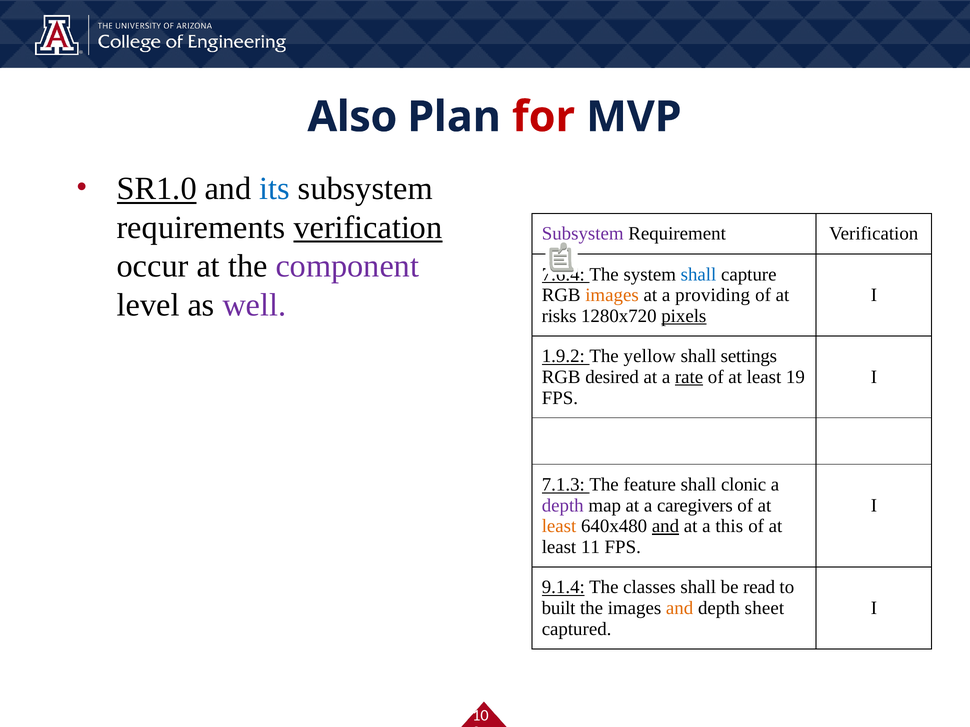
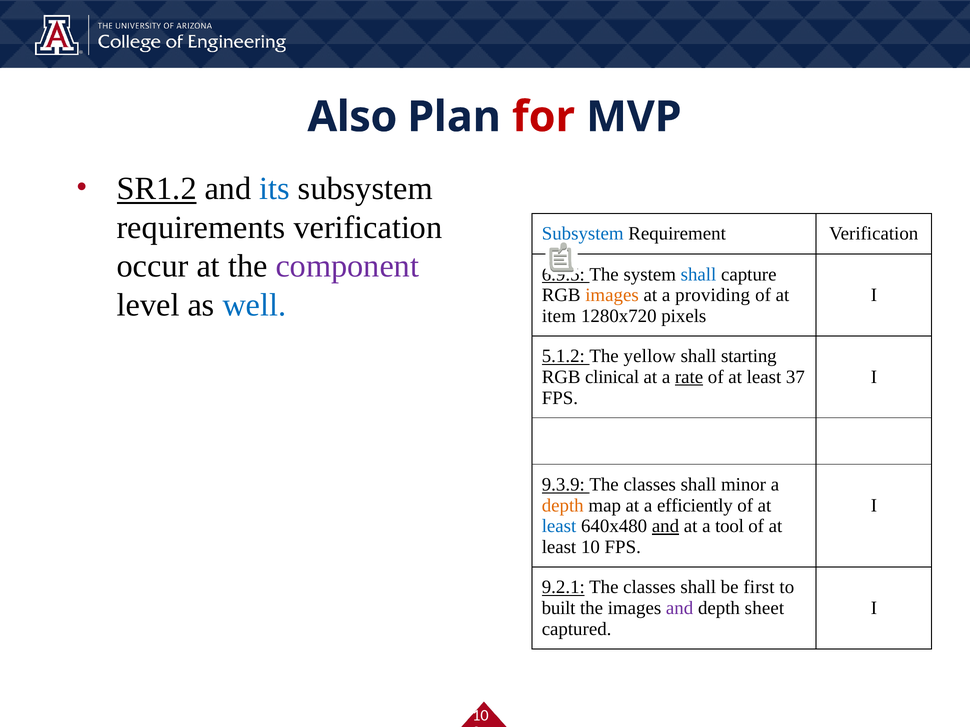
SR1.0: SR1.0 -> SR1.2 (157, 189)
verification underline: present -> none (368, 228)
Subsystem colour: purple -> blue (583, 234)
7.6.4: 7.6.4 -> 6.9.5 (563, 275)
well colour: purple -> blue (254, 305)
risks: risks -> item (559, 316)
pixels underline: present -> none (684, 316)
1.9.2: 1.9.2 -> 5.1.2 (563, 356)
settings: settings -> starting (749, 356)
desired: desired -> clinical (612, 377)
19: 19 -> 37 (795, 377)
7.1.3: 7.1.3 -> 9.3.9 (563, 485)
feature: feature -> classes (650, 485)
clonic: clonic -> minor (744, 485)
depth colour: purple -> orange (563, 506)
caregivers: caregivers -> efficiently (695, 506)
least colour: orange -> blue (559, 527)
this: this -> tool (730, 527)
least 11: 11 -> 10 (590, 547)
9.1.4: 9.1.4 -> 9.2.1 (563, 588)
read: read -> first (759, 588)
and colour: orange -> purple (680, 608)
